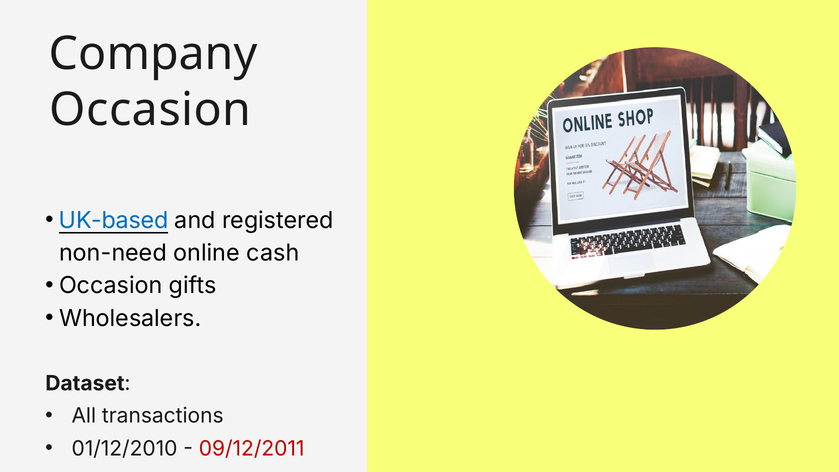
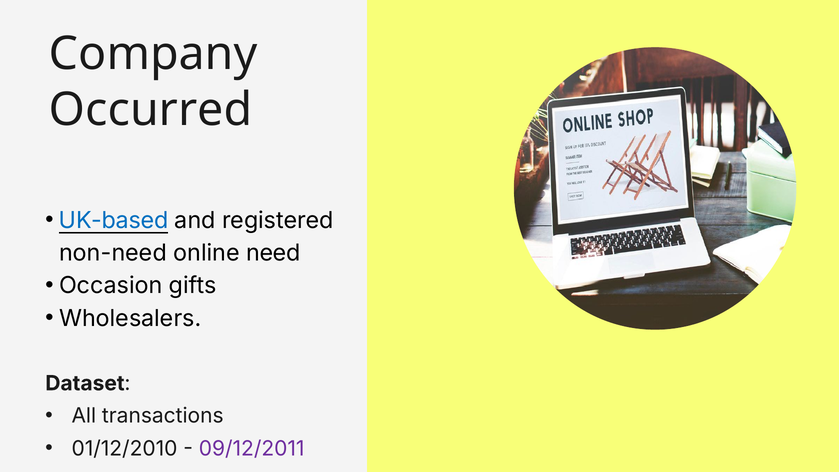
Occasion: Occasion -> Occurred (151, 110)
cash: cash -> need (273, 253)
09/12/2011 colour: red -> purple (252, 449)
